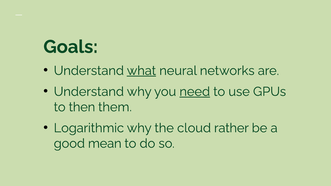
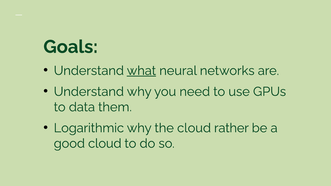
need underline: present -> none (195, 92)
then: then -> data (82, 107)
good mean: mean -> cloud (105, 144)
